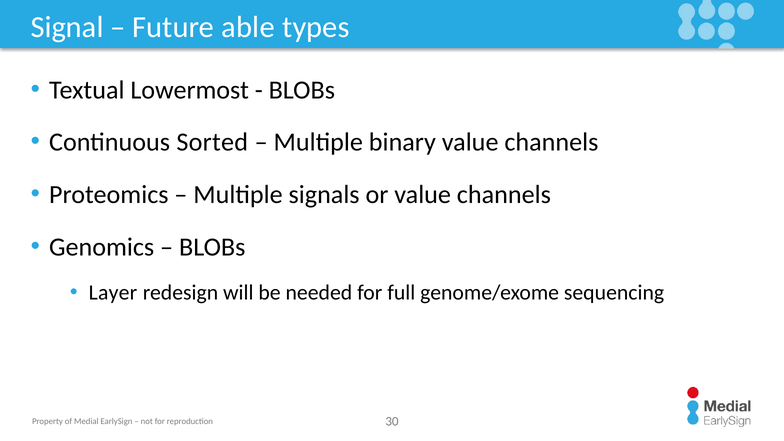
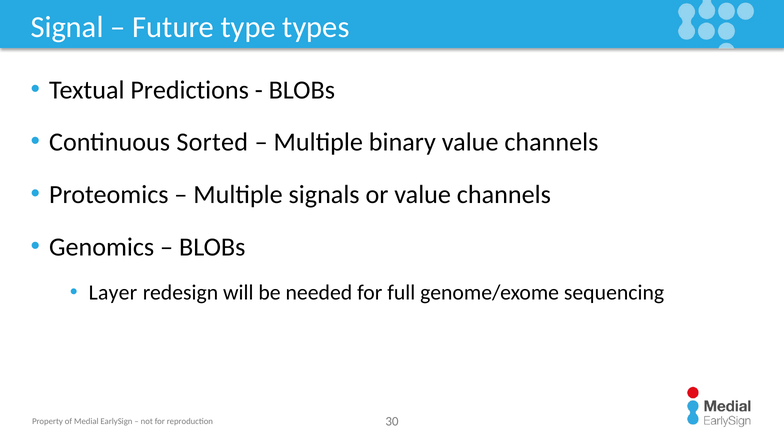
able: able -> type (248, 27)
Lowermost: Lowermost -> Predictions (190, 90)
